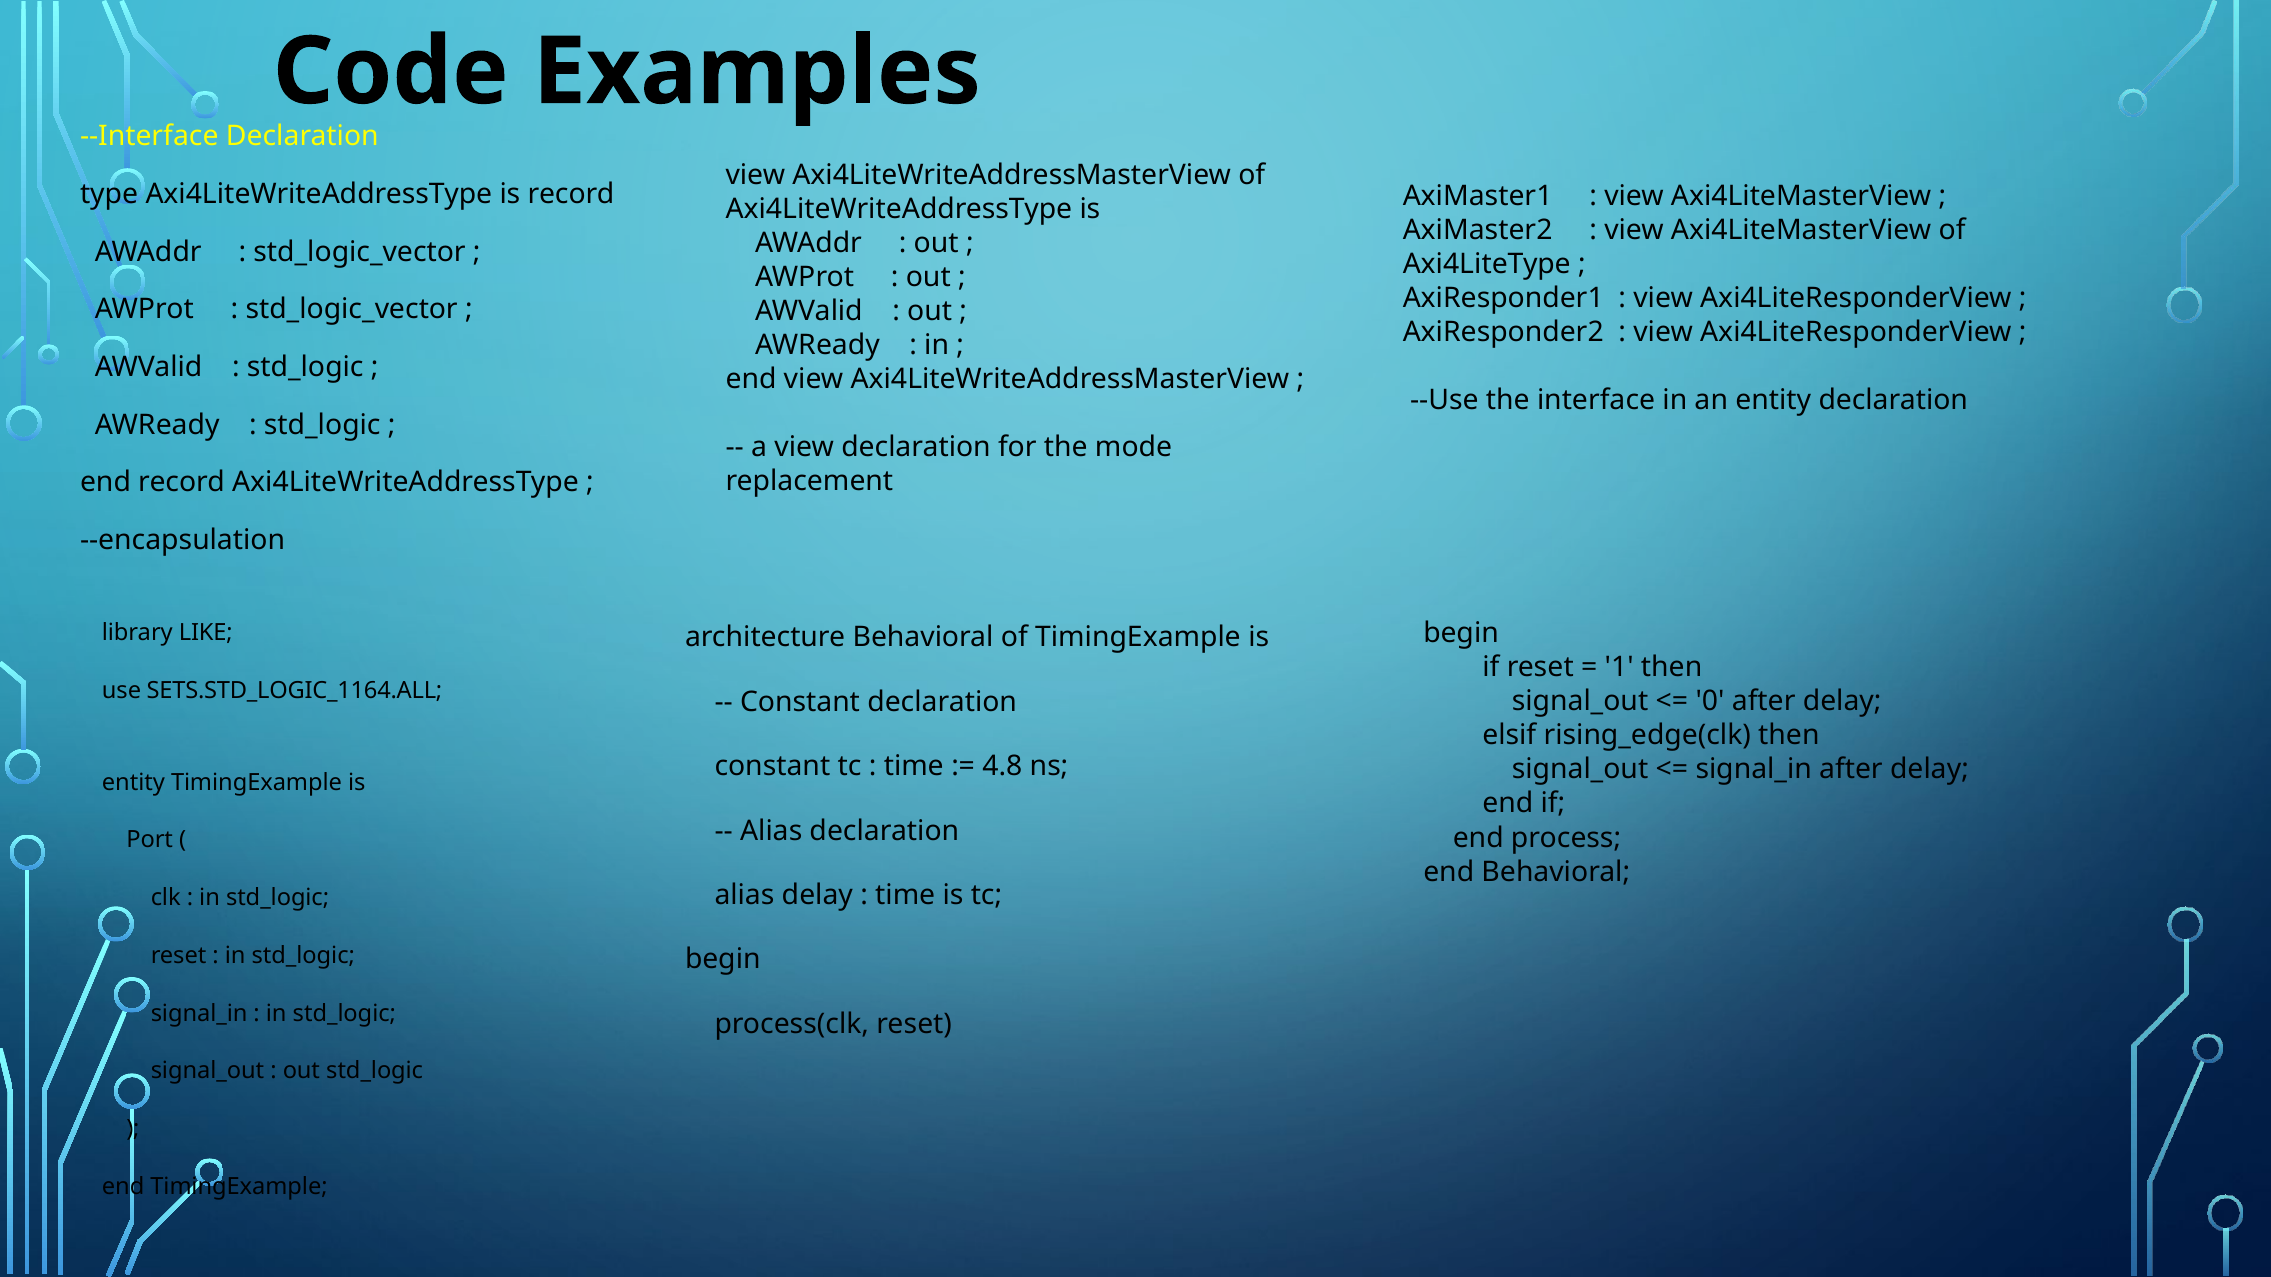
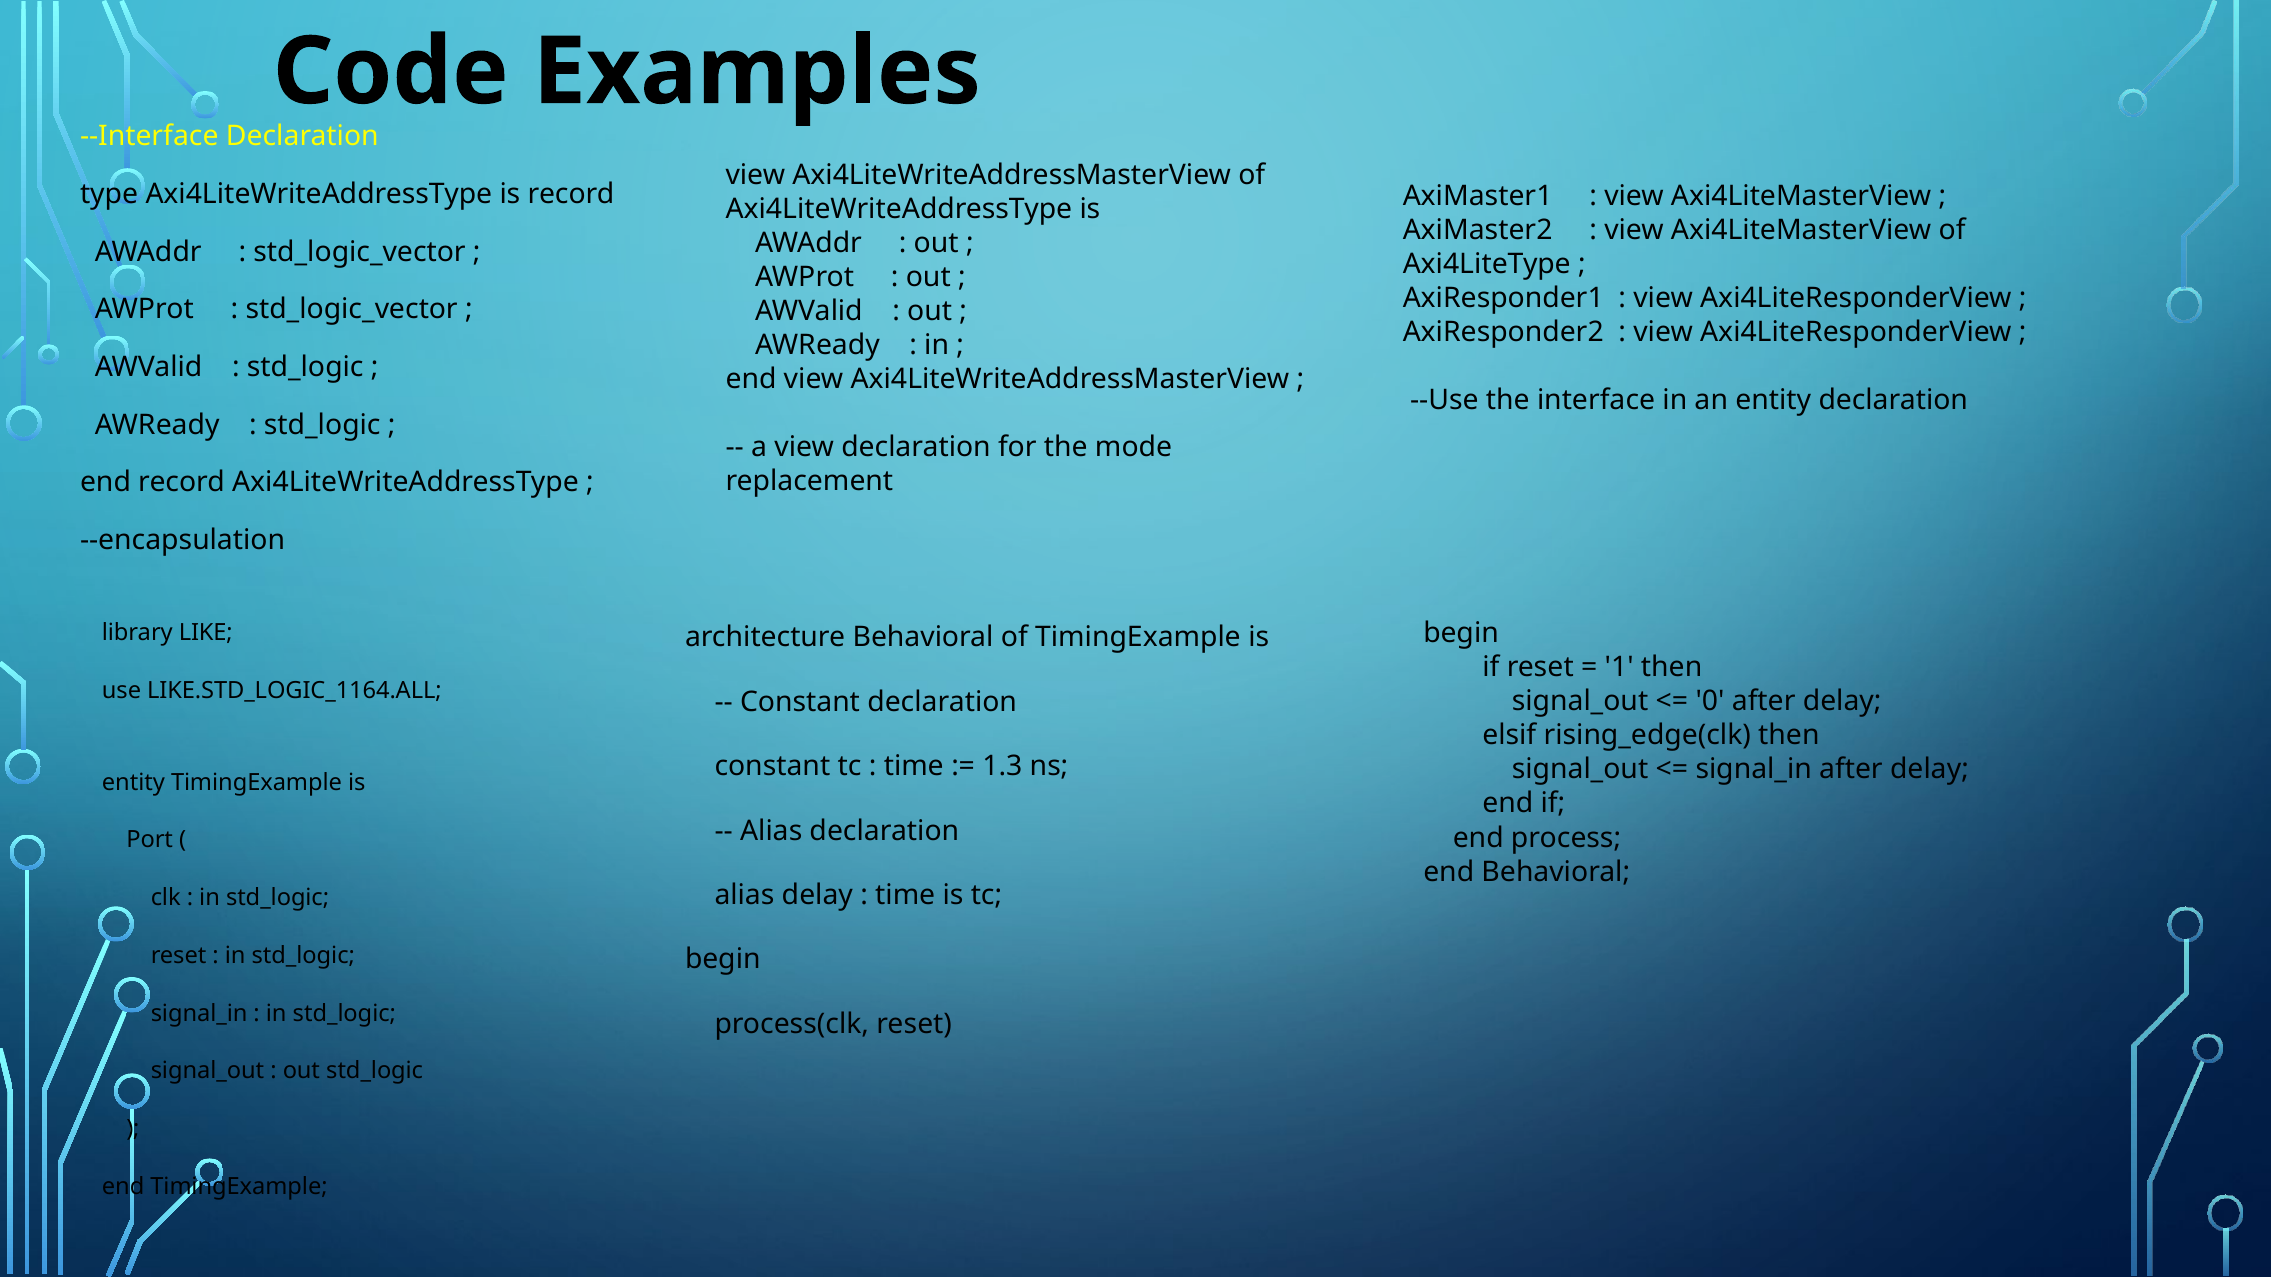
SETS.STD_LOGIC_1164.ALL: SETS.STD_LOGIC_1164.ALL -> LIKE.STD_LOGIC_1164.ALL (294, 691)
4.8: 4.8 -> 1.3 (1002, 766)
